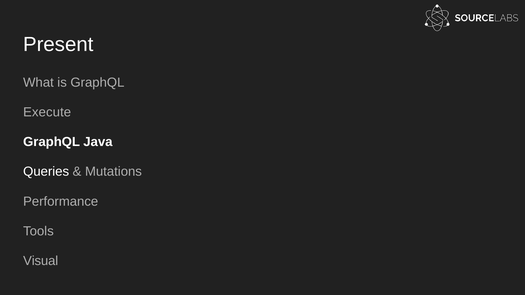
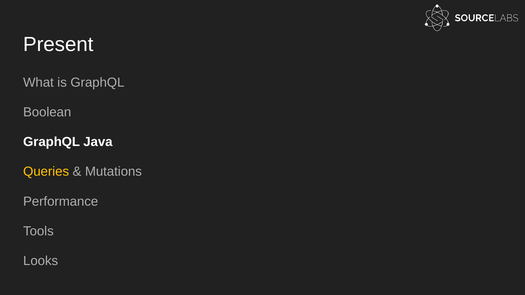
Execute: Execute -> Boolean (47, 112)
Queries colour: white -> yellow (46, 172)
Visual: Visual -> Looks (41, 261)
